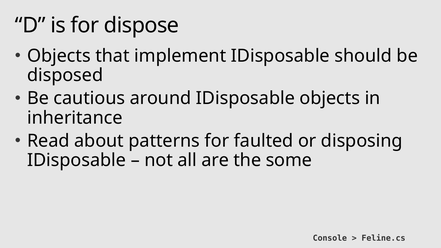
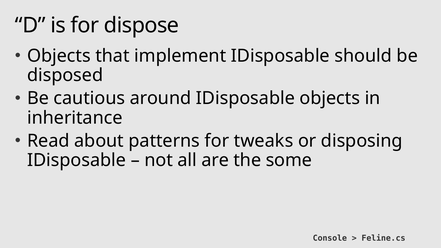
faulted: faulted -> tweaks (264, 141)
